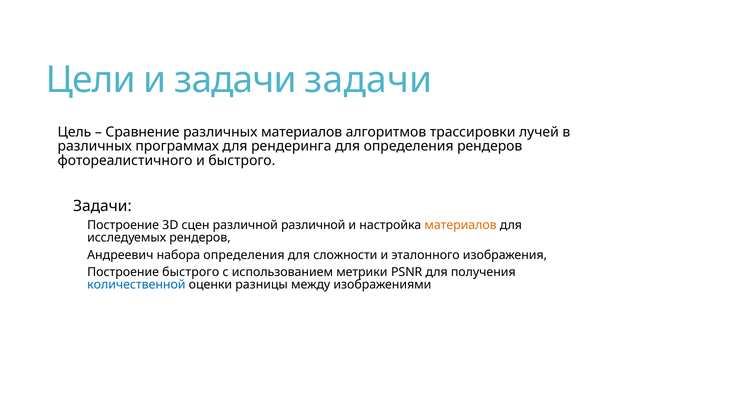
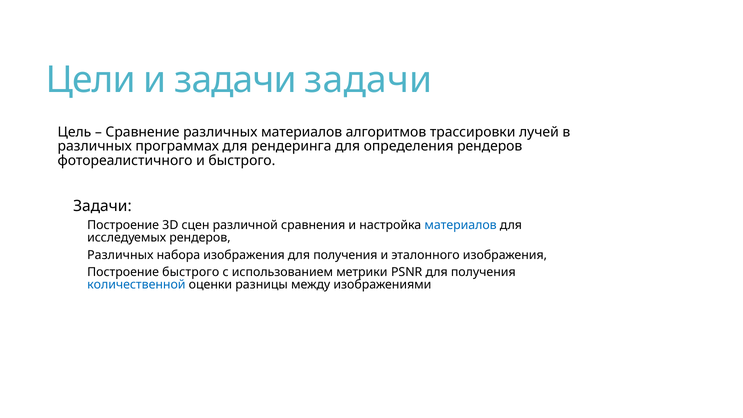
различной различной: различной -> сравнения (313, 225)
материалов colour: orange -> blue (461, 225)
Андреевич: Андреевич -> Различных (120, 255)
набора определения: определения -> изображения (244, 255)
сложности: сложности -> получения (345, 255)
